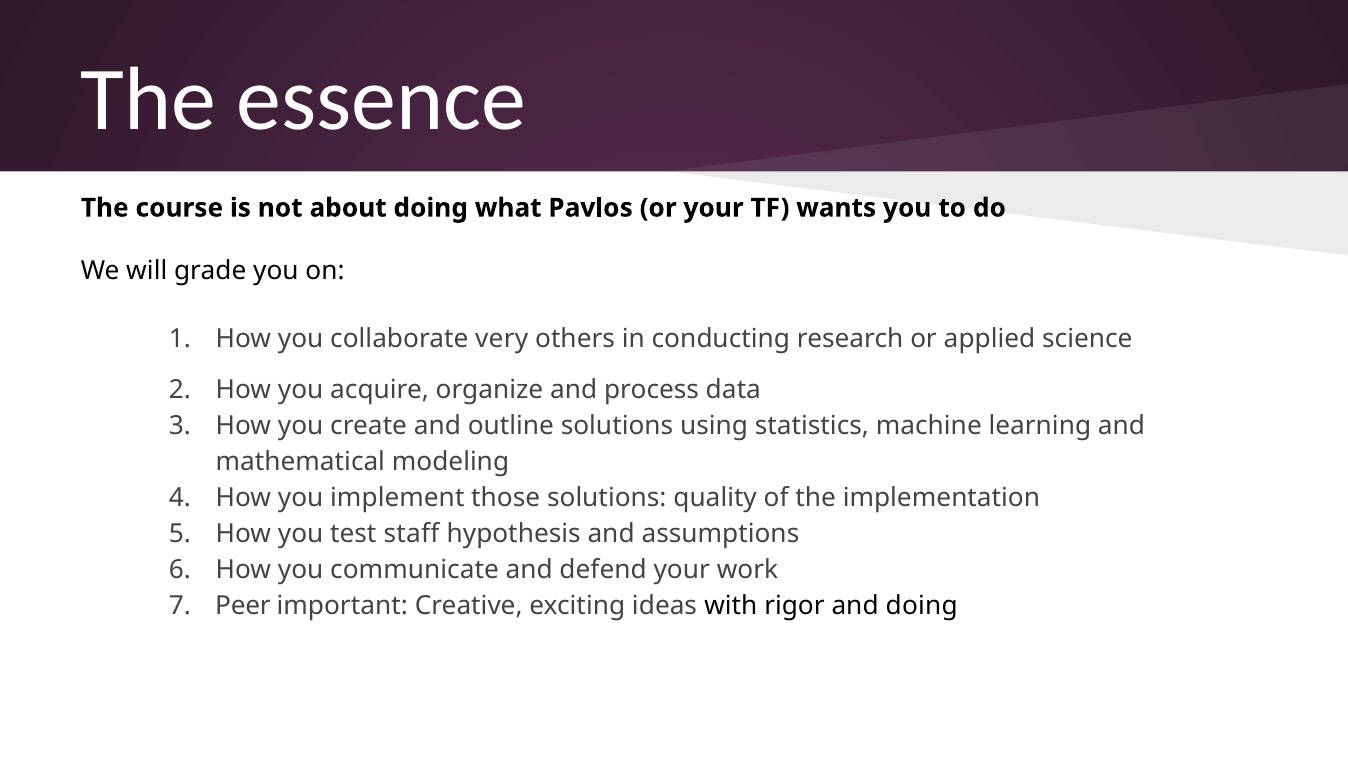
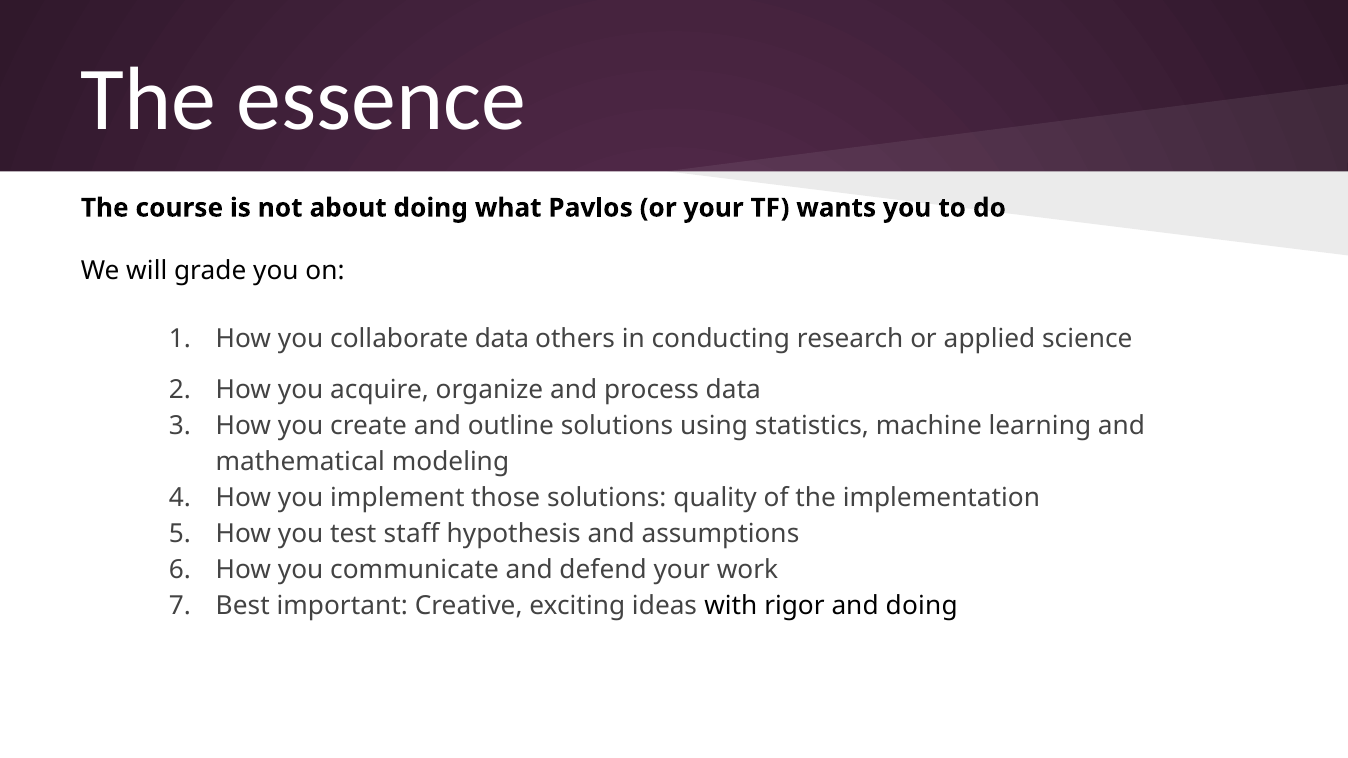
collaborate very: very -> data (502, 339)
Peer: Peer -> Best (243, 606)
